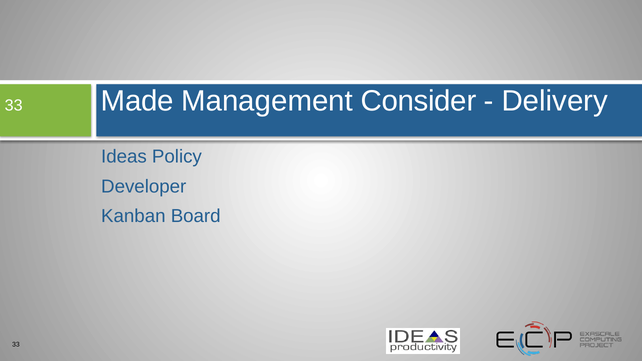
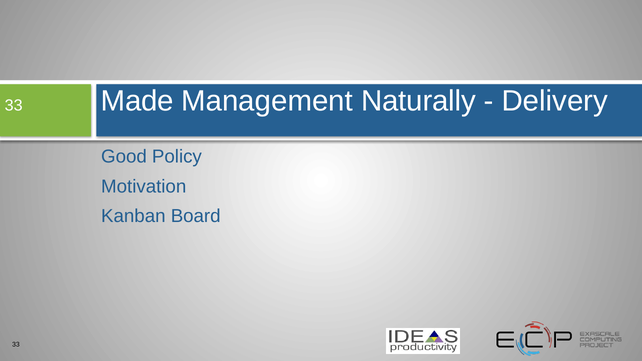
Consider: Consider -> Naturally (418, 101)
Ideas: Ideas -> Good (124, 157)
Developer: Developer -> Motivation (144, 187)
